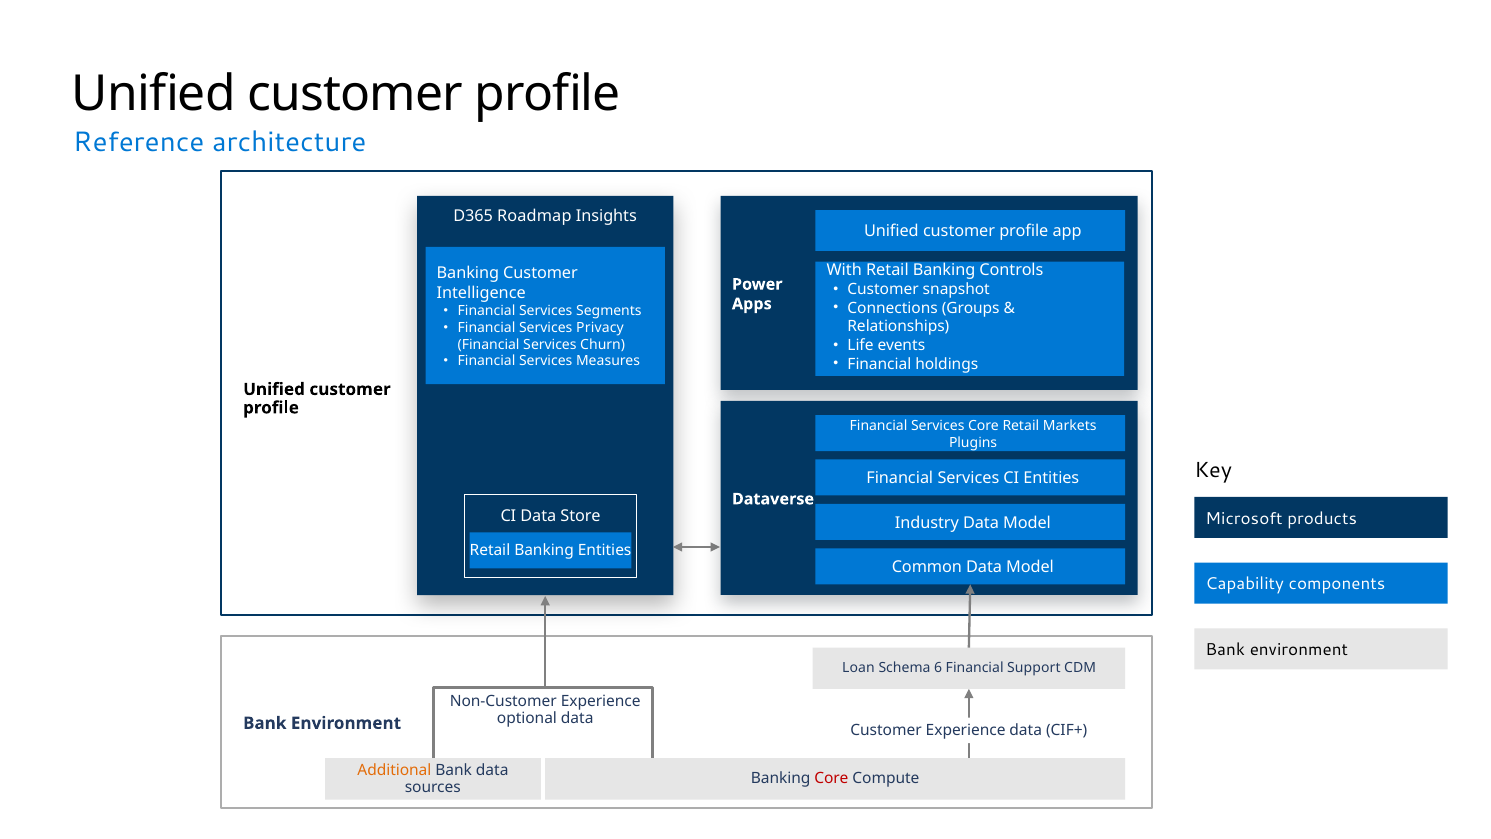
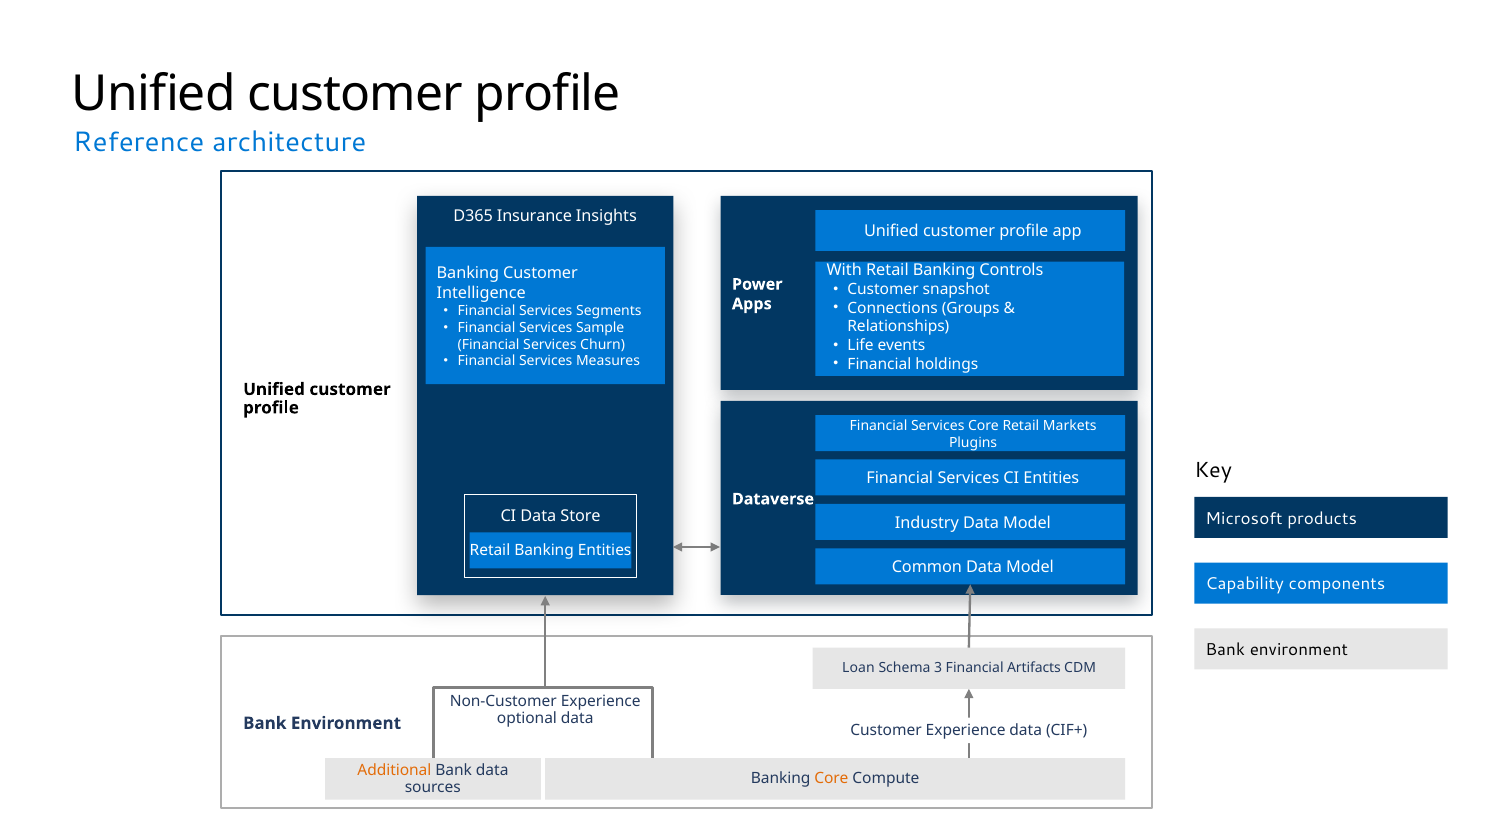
Roadmap: Roadmap -> Insurance (534, 216)
Privacy: Privacy -> Sample (600, 328)
6: 6 -> 3 (938, 668)
Support: Support -> Artifacts (1034, 668)
Core colour: red -> orange (831, 779)
